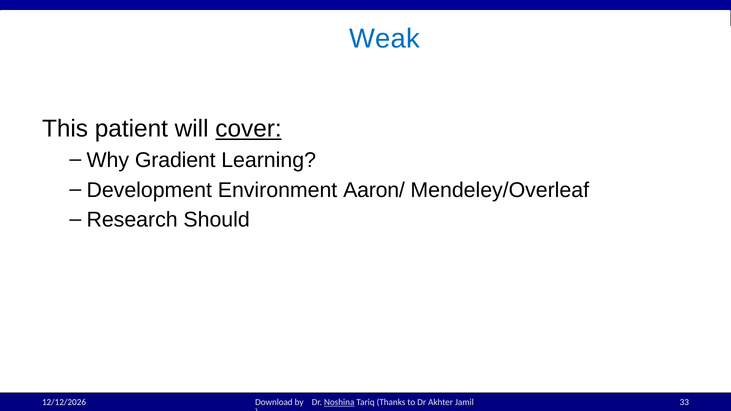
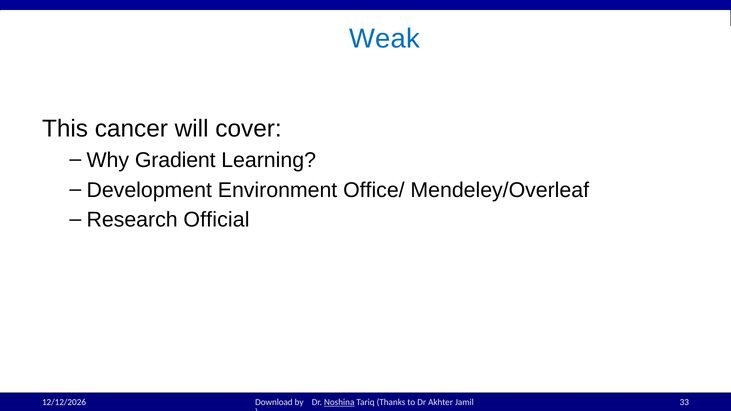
patient: patient -> cancer (131, 129)
cover underline: present -> none (249, 129)
Aaron/: Aaron/ -> Office/ (374, 190)
Should: Should -> Official (217, 220)
